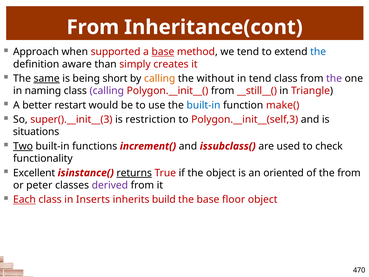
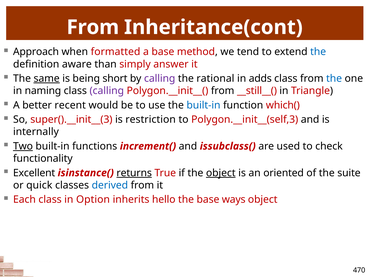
supported: supported -> formatted (116, 52)
base underline: present -> none (163, 52)
creates: creates -> answer (171, 64)
calling colour: orange -> purple (160, 78)
without: without -> rational (215, 78)
in tend: tend -> adds (260, 78)
the colour: purple -> blue (334, 78)
restart: restart -> recent (70, 105)
make(: make( -> which( (283, 105)
situations: situations -> internally (36, 132)
object underline: none -> present (221, 173)
the from: from -> suite (349, 173)
peter: peter -> quick (39, 185)
derived colour: purple -> blue (110, 185)
Each underline: present -> none (24, 199)
Inserts: Inserts -> Option (93, 199)
build: build -> hello (164, 199)
floor: floor -> ways (234, 199)
